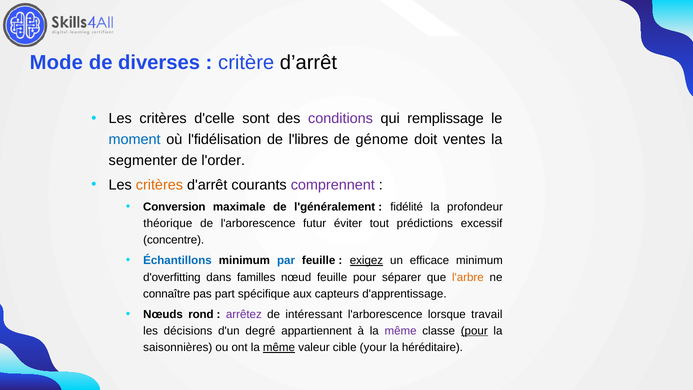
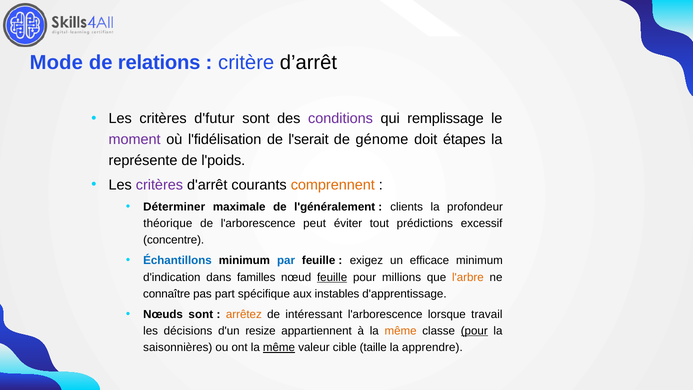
diverses: diverses -> relations (159, 63)
d'celle: d'celle -> d'futur (214, 119)
moment colour: blue -> purple (135, 139)
l'libres: l'libres -> l'serait (309, 139)
ventes: ventes -> étapes (464, 139)
segmenter: segmenter -> représente (143, 160)
l'order: l'order -> l'poids (223, 160)
critères colour: orange -> purple (159, 185)
comprennent colour: purple -> orange (333, 185)
Conversion: Conversion -> Déterminer (174, 207)
fidélité: fidélité -> clients (407, 207)
futur: futur -> peut (315, 223)
exigez underline: present -> none (366, 260)
d'overfitting: d'overfitting -> d'indication (172, 277)
feuille underline: none -> present (332, 277)
séparer: séparer -> millions (402, 277)
capteurs: capteurs -> instables (337, 294)
Nœuds rond: rond -> sont (201, 314)
arrêtez colour: purple -> orange (244, 314)
degré: degré -> resize (261, 331)
même colour: purple -> orange (401, 331)
your: your -> taille (373, 347)
héréditaire: héréditaire -> apprendre (432, 347)
